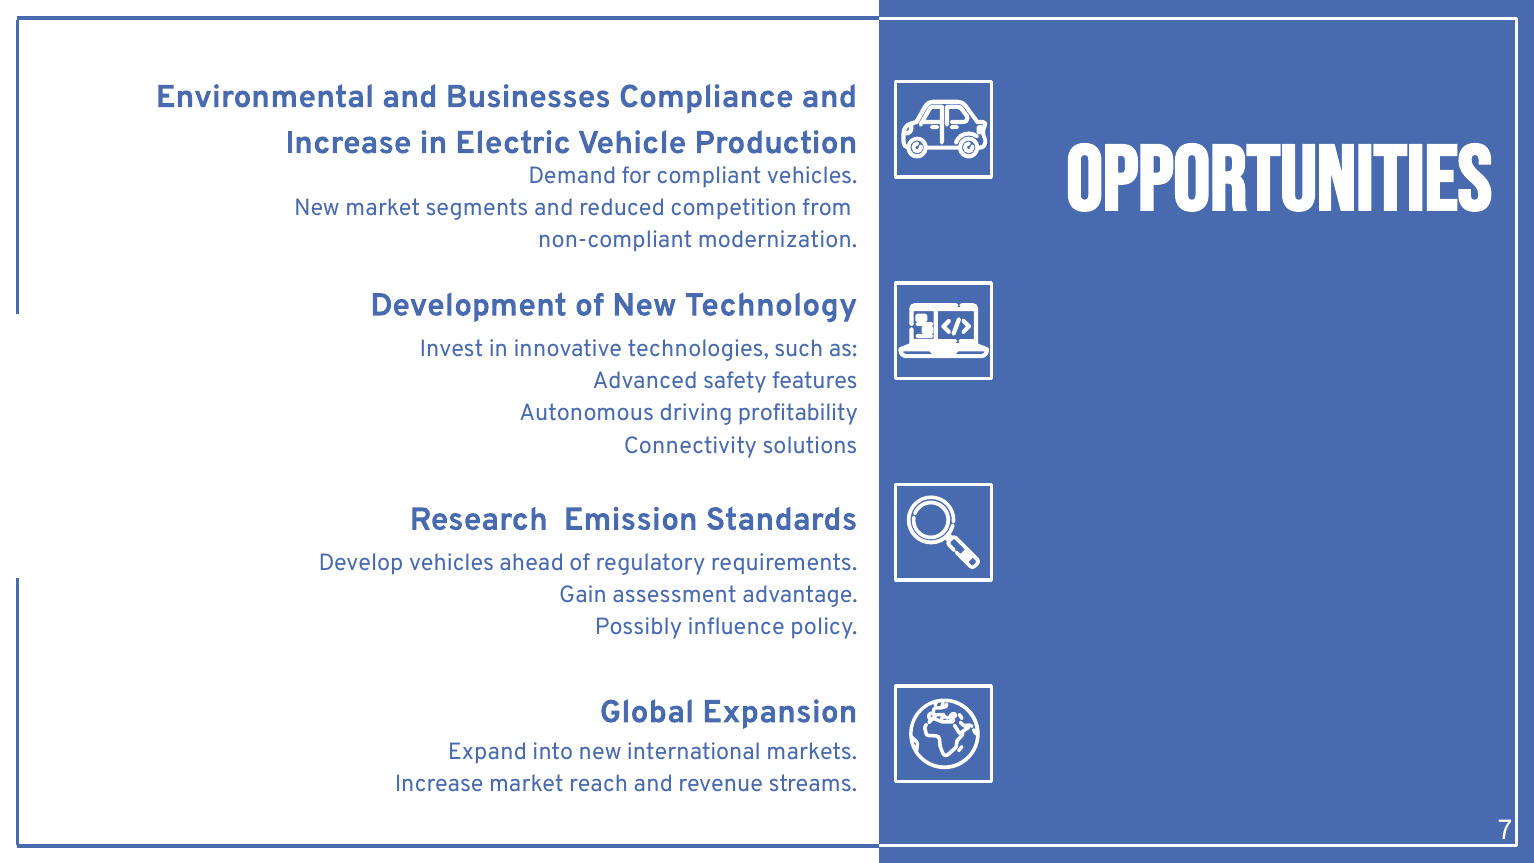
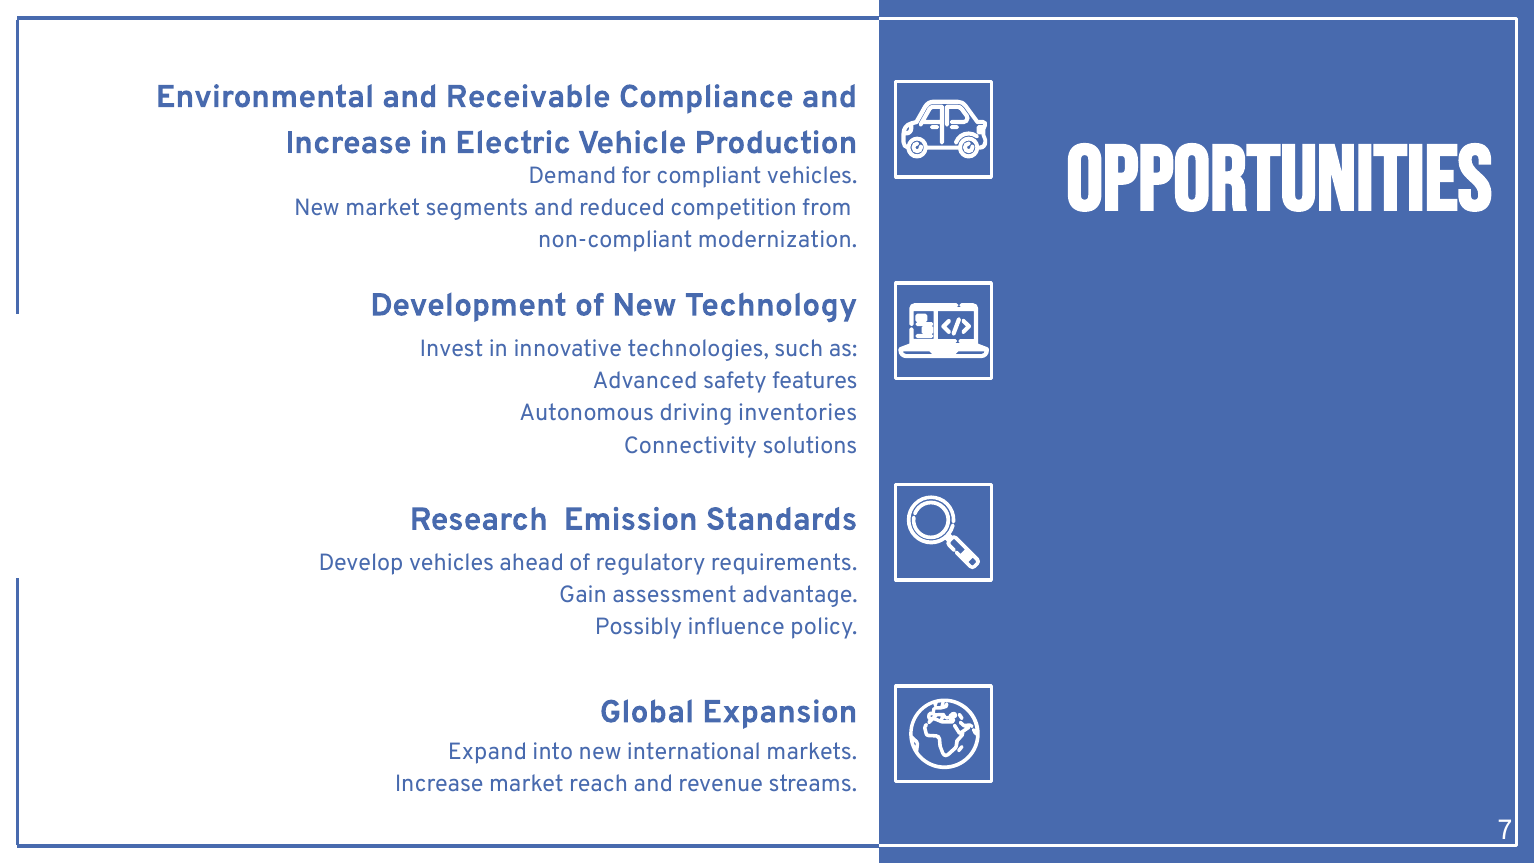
Businesses: Businesses -> Receivable (528, 97)
profitability: profitability -> inventories (798, 413)
